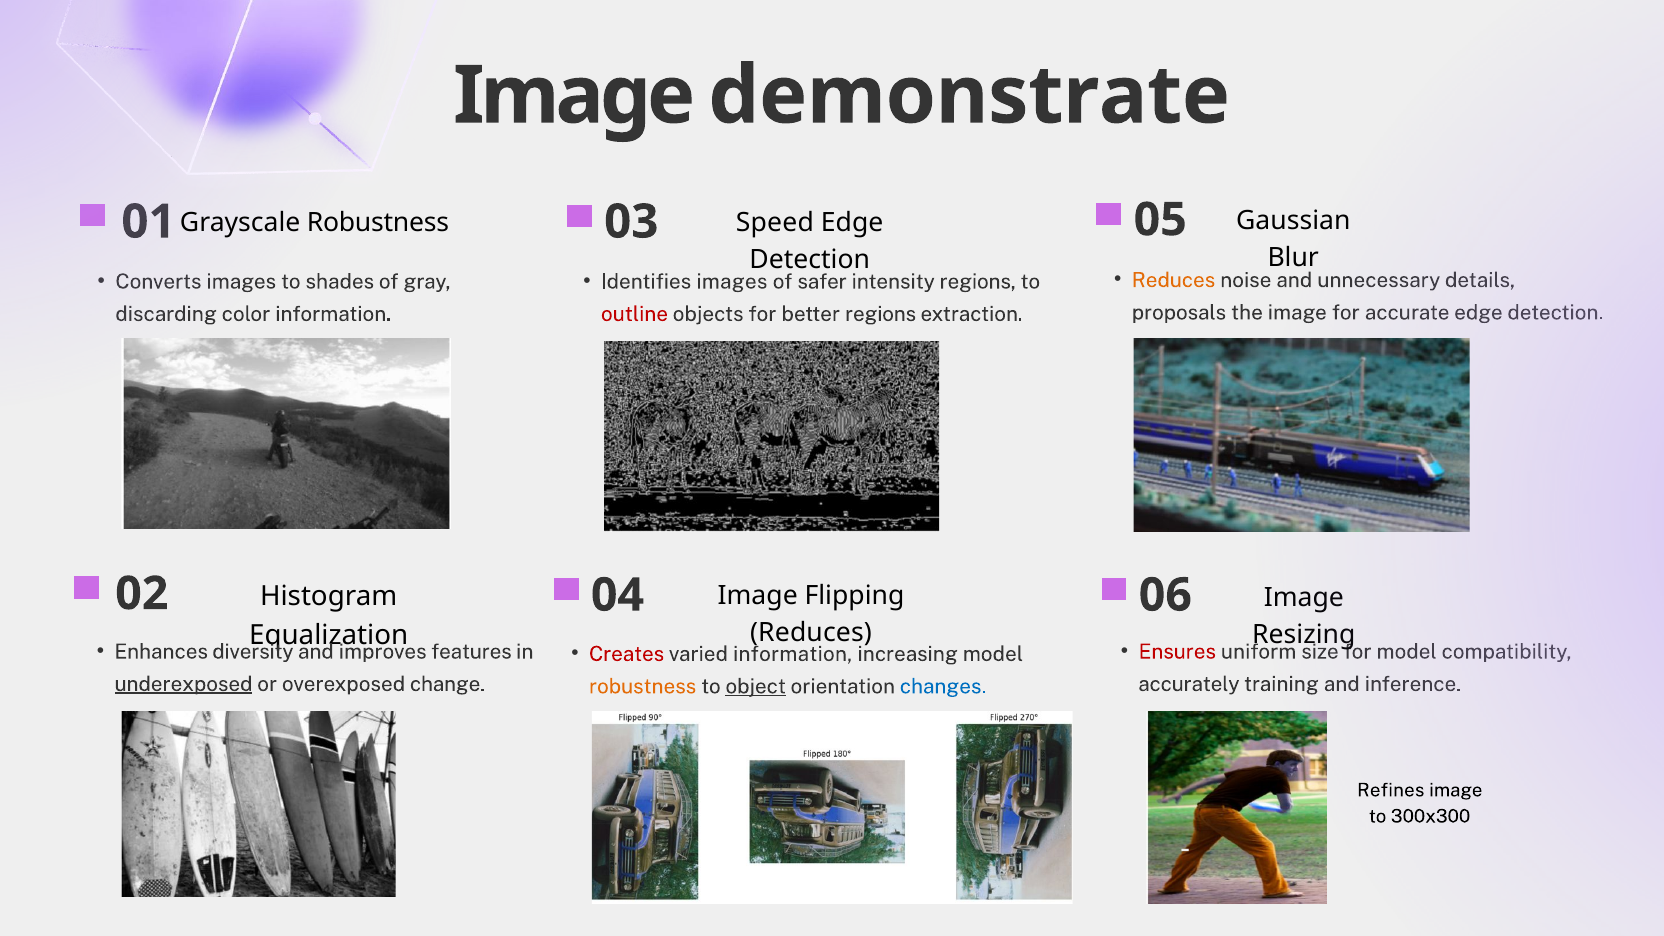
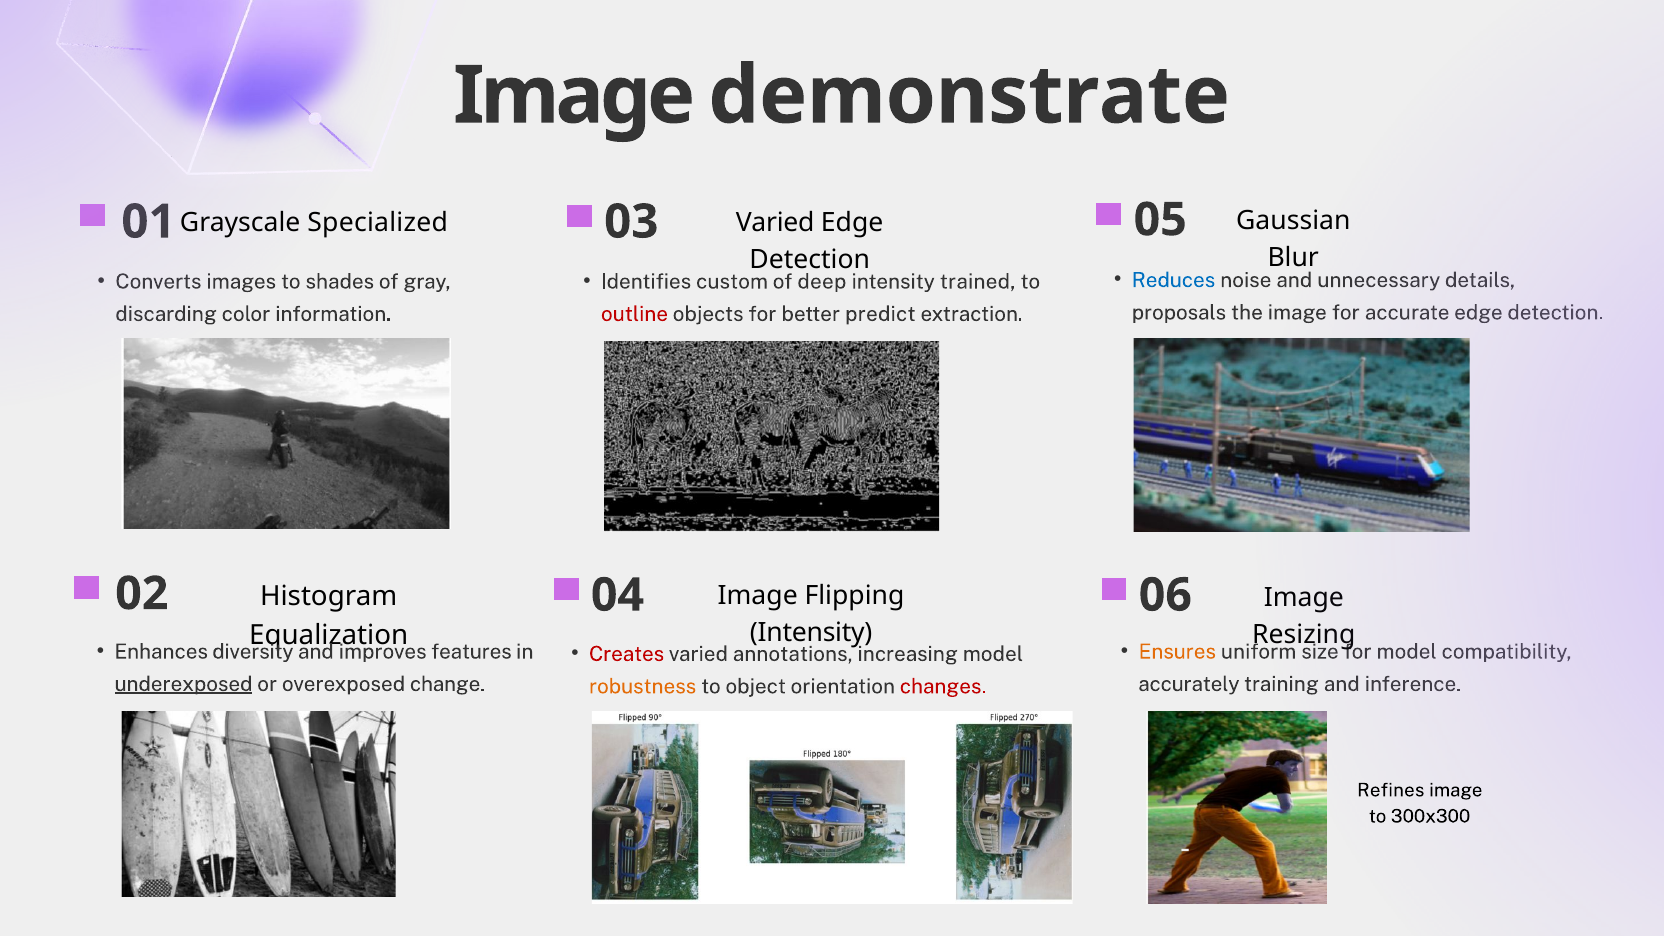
Grayscale Robustness: Robustness -> Specialized (378, 223)
Speed: Speed -> Varied (775, 223)
Reduces colour: orange -> blue (1173, 280)
Identifies images: images -> custom (732, 282)
safer: safer -> deep (822, 282)
intensity regions: regions -> trained (978, 282)
better regions: regions -> predict (880, 314)
Reduces: Reduces -> Intensity (811, 633)
Ensures colour: red -> orange (1177, 652)
varied information: information -> annotations (793, 654)
object underline: present -> none (756, 686)
changes colour: blue -> red (943, 686)
